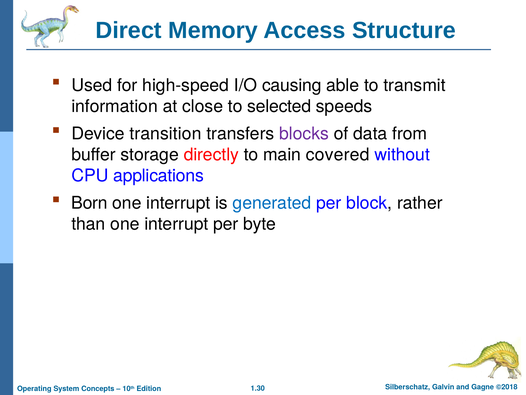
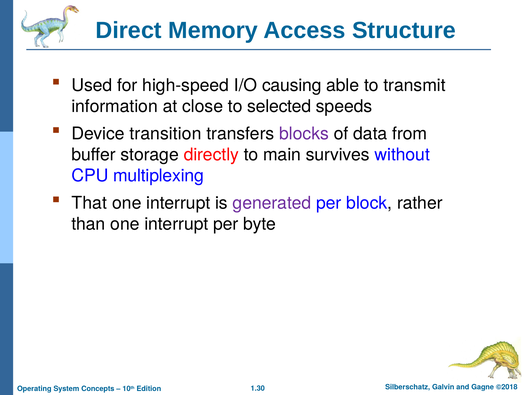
covered: covered -> survives (338, 155)
applications: applications -> multiplexing (159, 176)
Born: Born -> That (89, 203)
generated colour: blue -> purple (272, 203)
